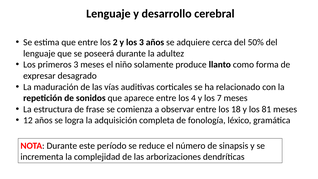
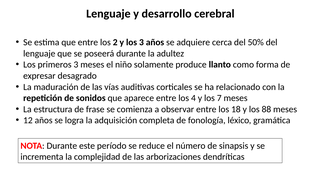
81: 81 -> 88 (266, 109)
